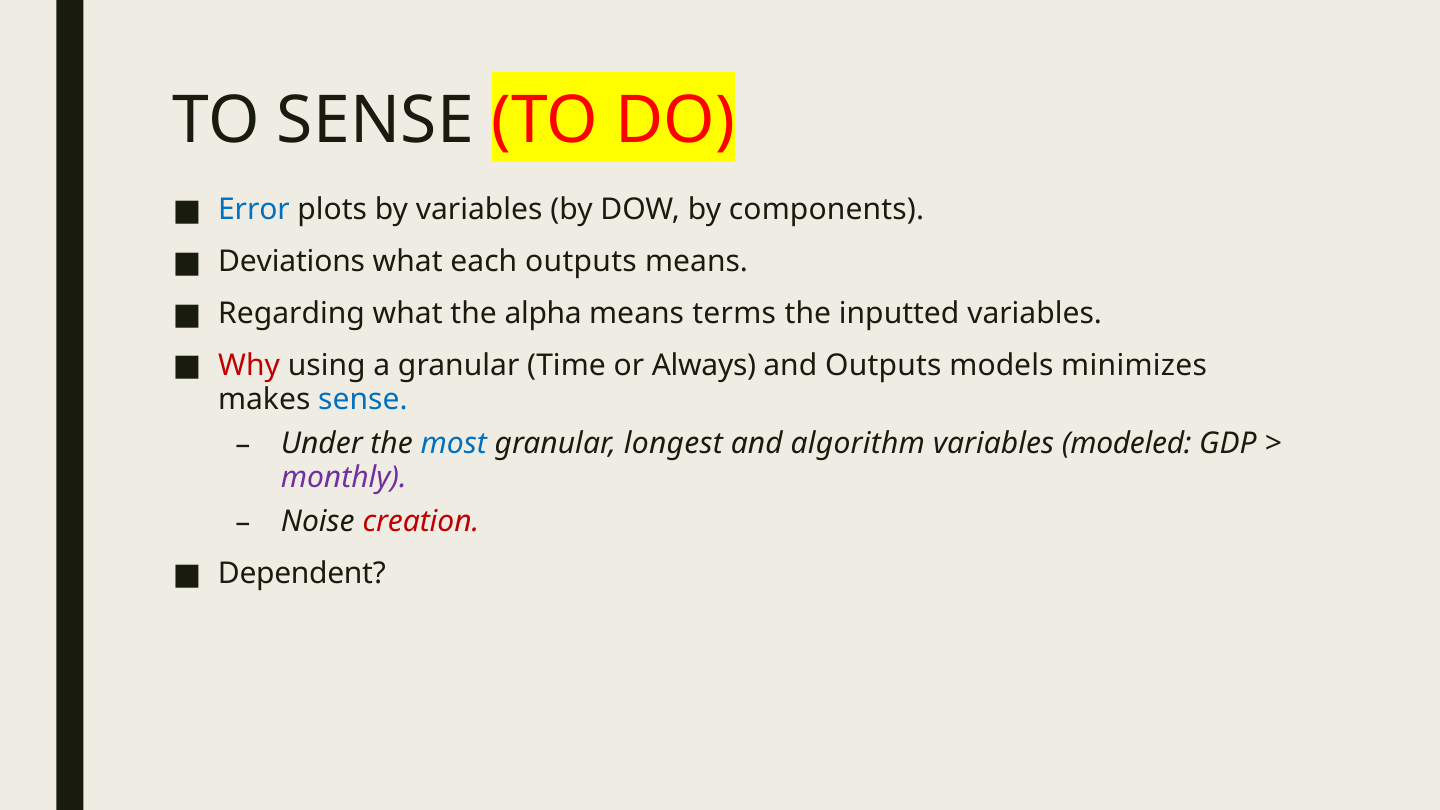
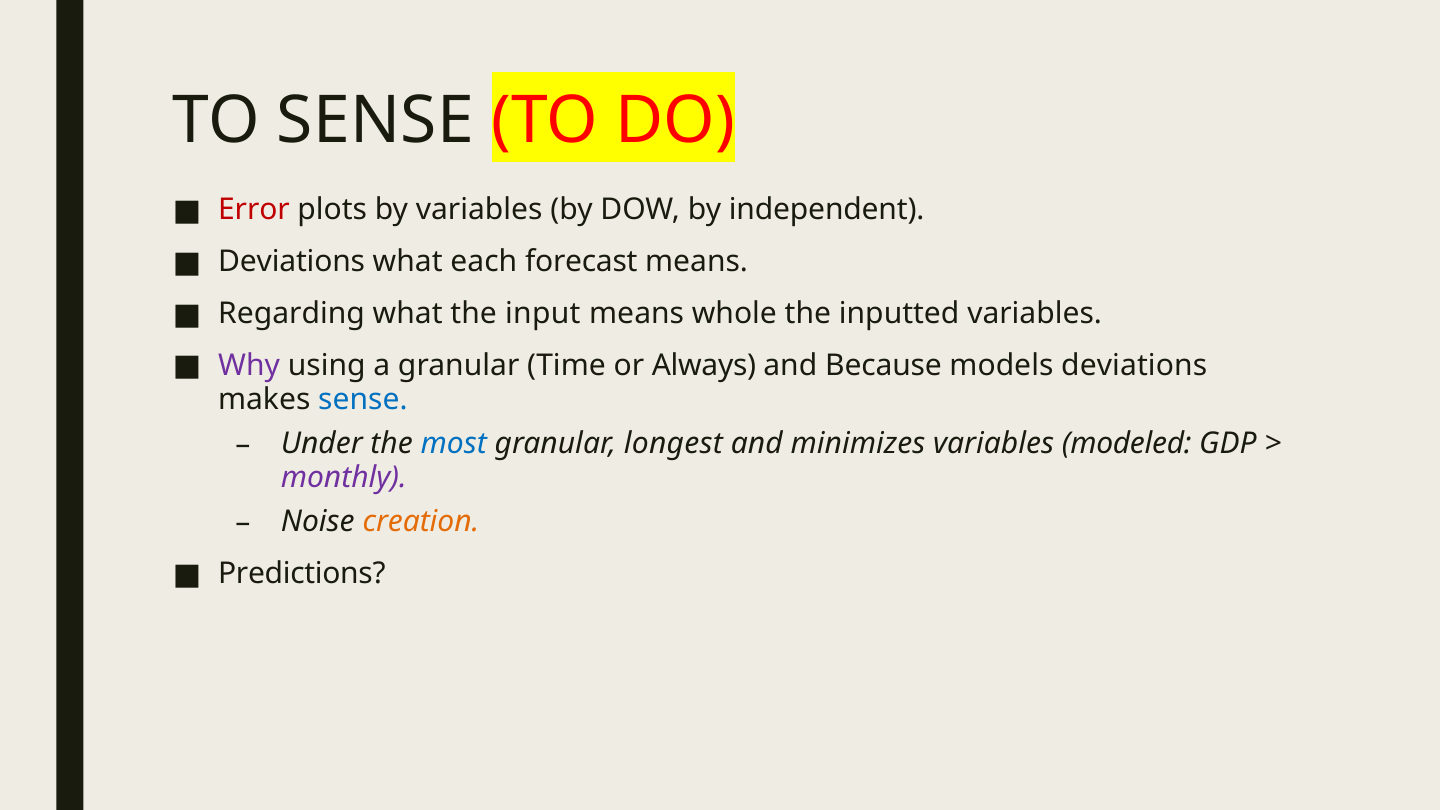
Error colour: blue -> red (254, 210)
components: components -> independent (827, 210)
each outputs: outputs -> forecast (581, 262)
alpha: alpha -> input (543, 314)
terms: terms -> whole (734, 314)
Why colour: red -> purple (249, 366)
and Outputs: Outputs -> Because (884, 366)
models minimizes: minimizes -> deviations (1134, 366)
algorithm: algorithm -> minimizes (858, 444)
creation colour: red -> orange (421, 522)
Dependent: Dependent -> Predictions (302, 574)
